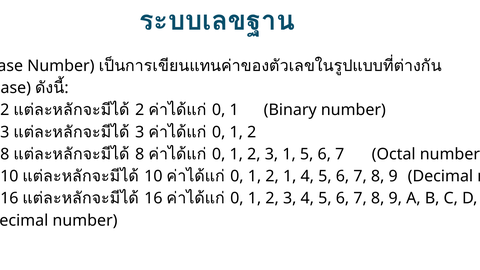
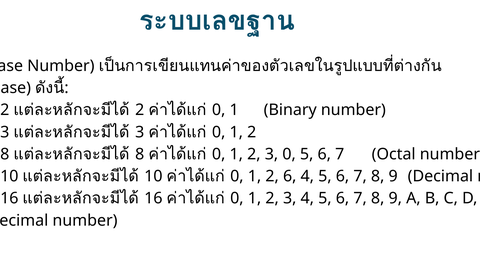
3 1: 1 -> 0 (289, 154)
2 1: 1 -> 6 (290, 176)
